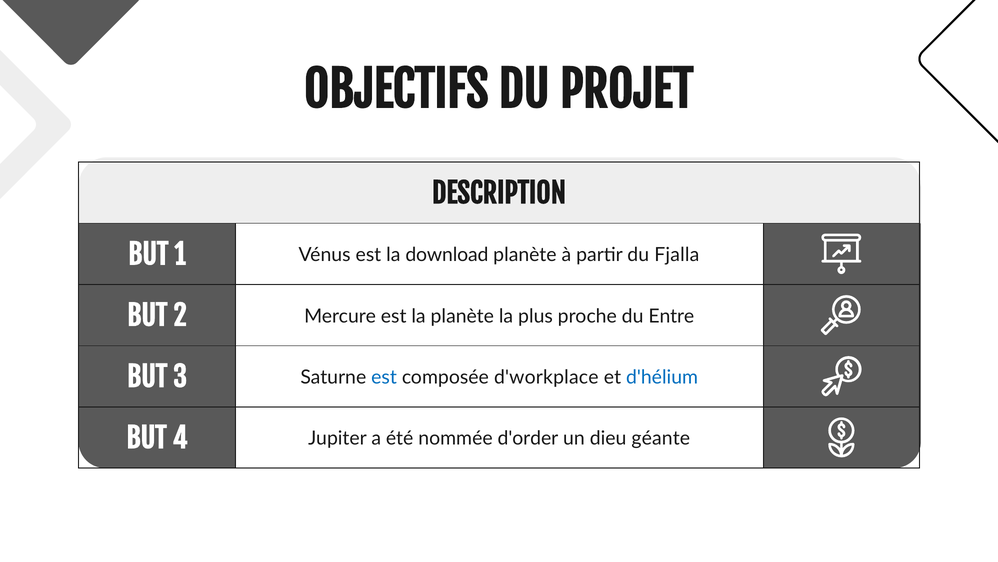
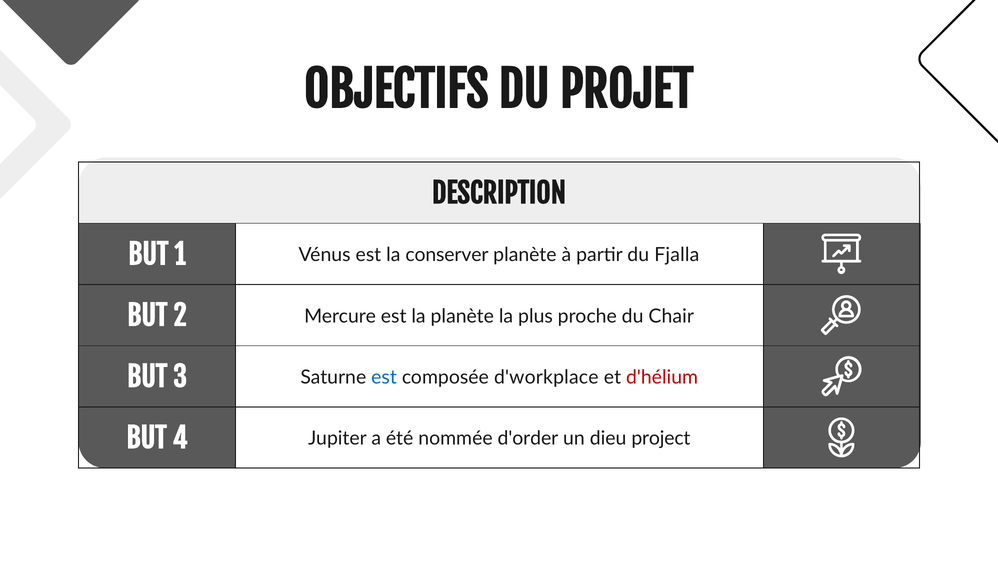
download: download -> conserver (447, 255)
Entre: Entre -> Chair (671, 316)
d'hélium colour: blue -> red (662, 377)
géante: géante -> project (661, 438)
